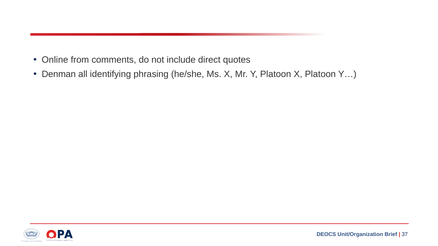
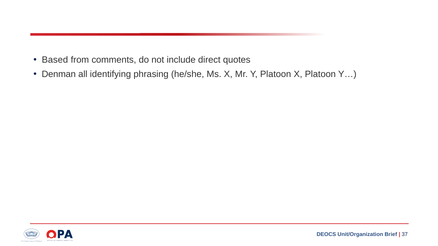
Online: Online -> Based (55, 60)
